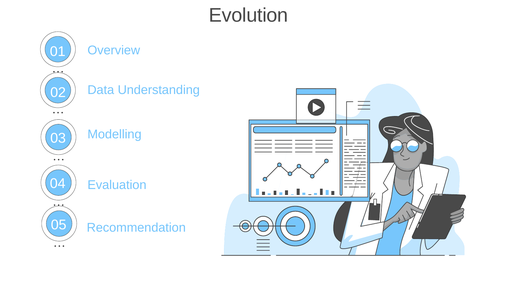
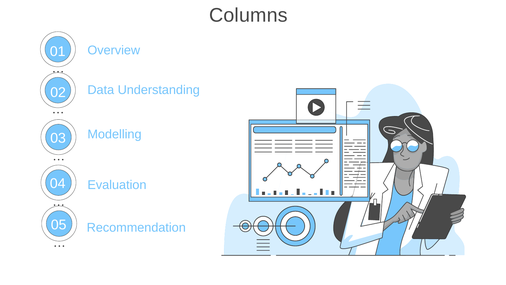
Evolution: Evolution -> Columns (248, 15)
